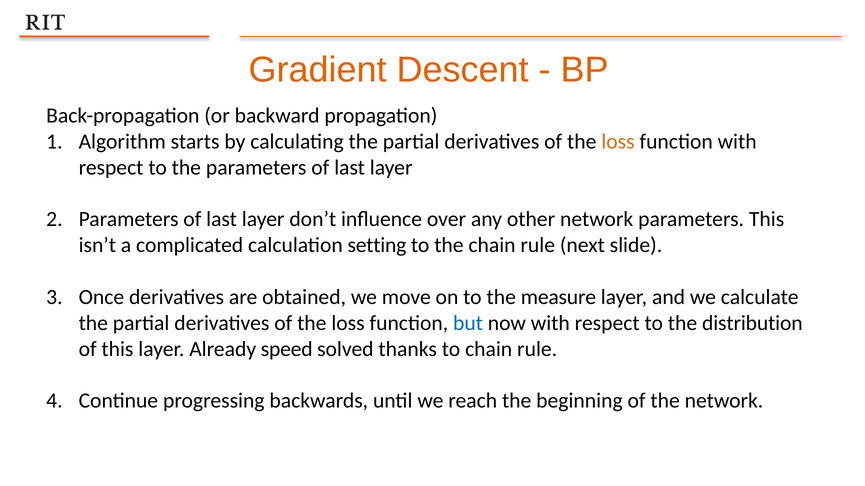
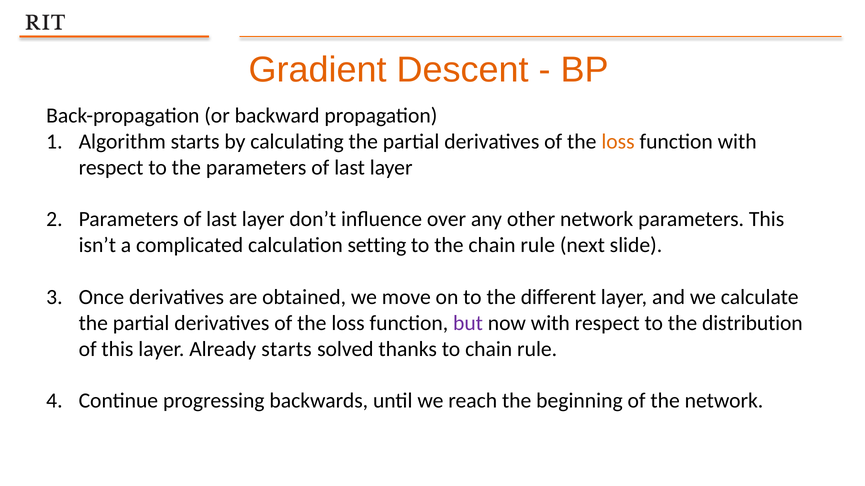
measure: measure -> different (558, 297)
but colour: blue -> purple (468, 323)
Already speed: speed -> starts (287, 349)
